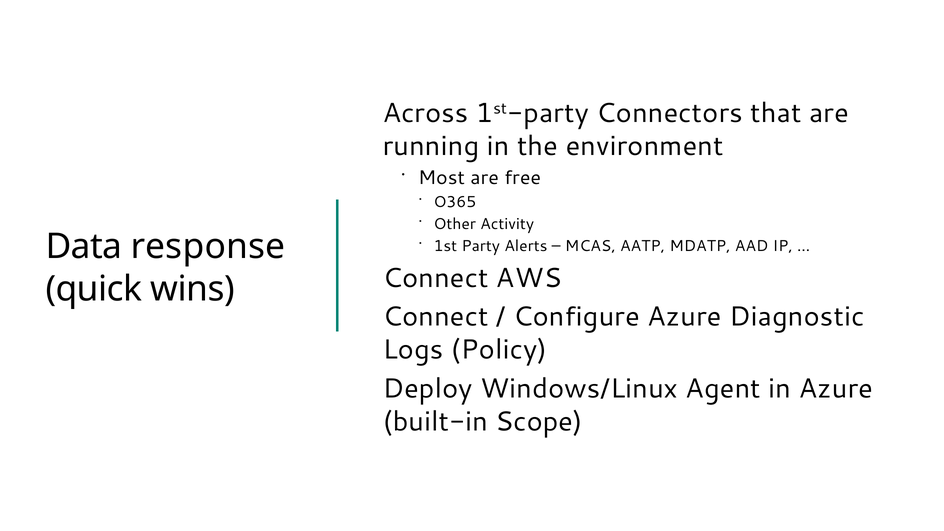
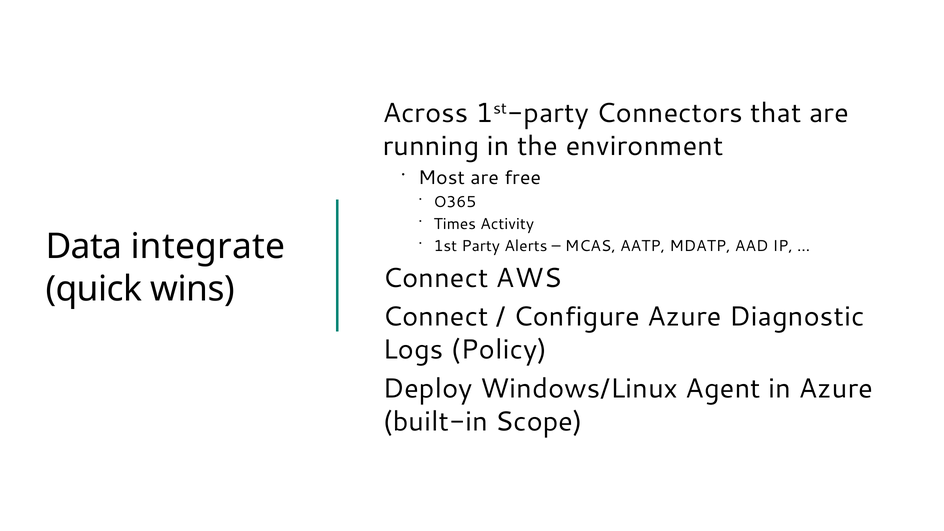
Other: Other -> Times (455, 224)
response: response -> integrate (208, 247)
